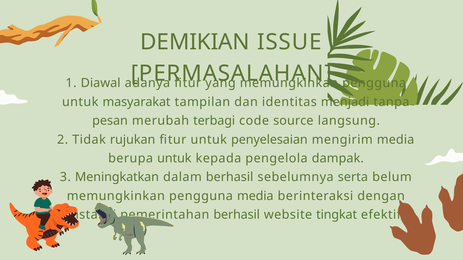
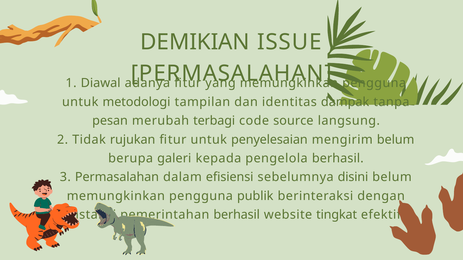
masyarakat: masyarakat -> metodologi (136, 102)
menjadi: menjadi -> dampak (345, 102)
mengirim media: media -> belum (396, 140)
berupa untuk: untuk -> galeri (174, 159)
pengelola dampak: dampak -> berhasil (338, 159)
Meningkatkan: Meningkatkan -> Permasalahan (117, 177)
dalam berhasil: berhasil -> efisiensi (230, 177)
serta: serta -> disini (353, 177)
pengguna media: media -> publik (255, 196)
